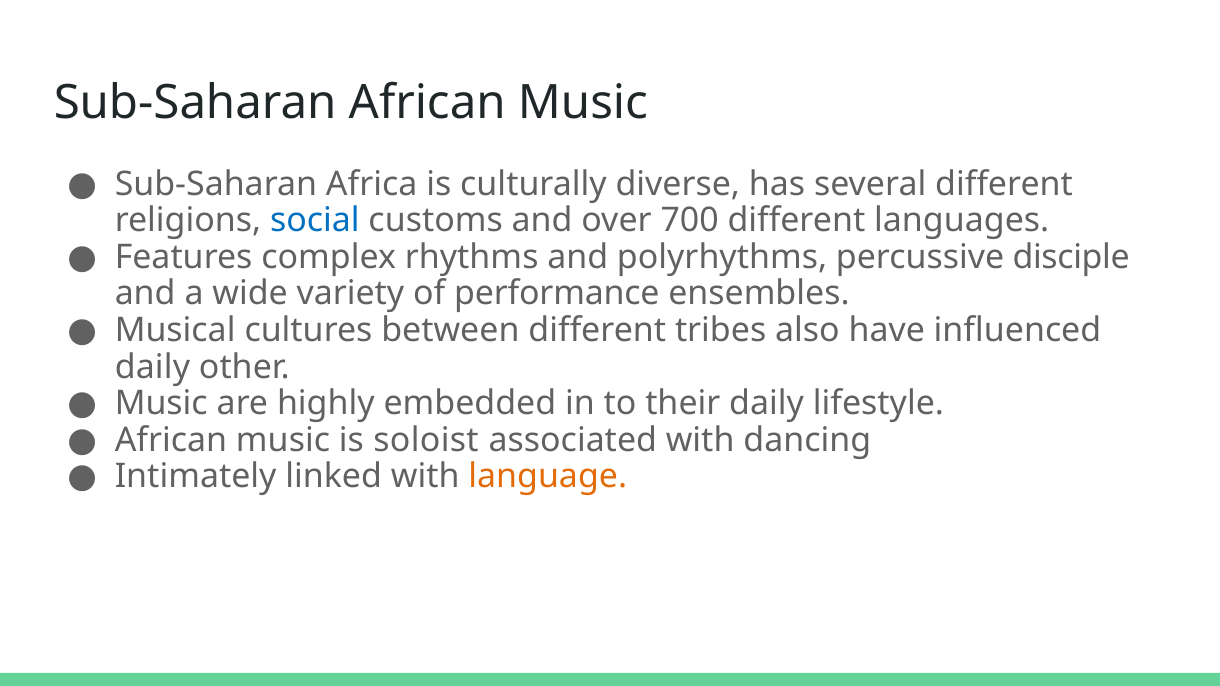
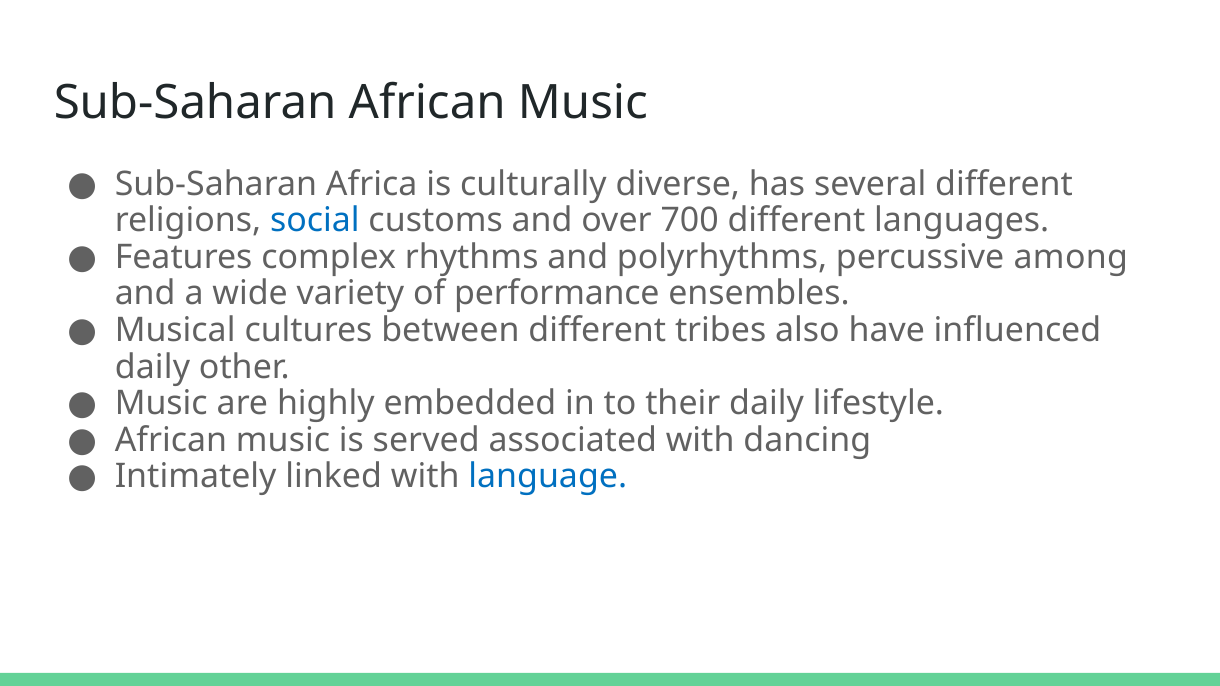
disciple: disciple -> among (1071, 257)
soloist: soloist -> served (426, 440)
language colour: orange -> blue (548, 477)
